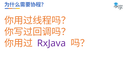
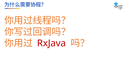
RxJava colour: purple -> red (51, 43)
